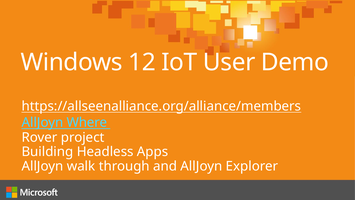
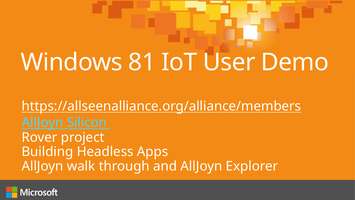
12: 12 -> 81 (142, 62)
Where: Where -> Silicon (87, 122)
